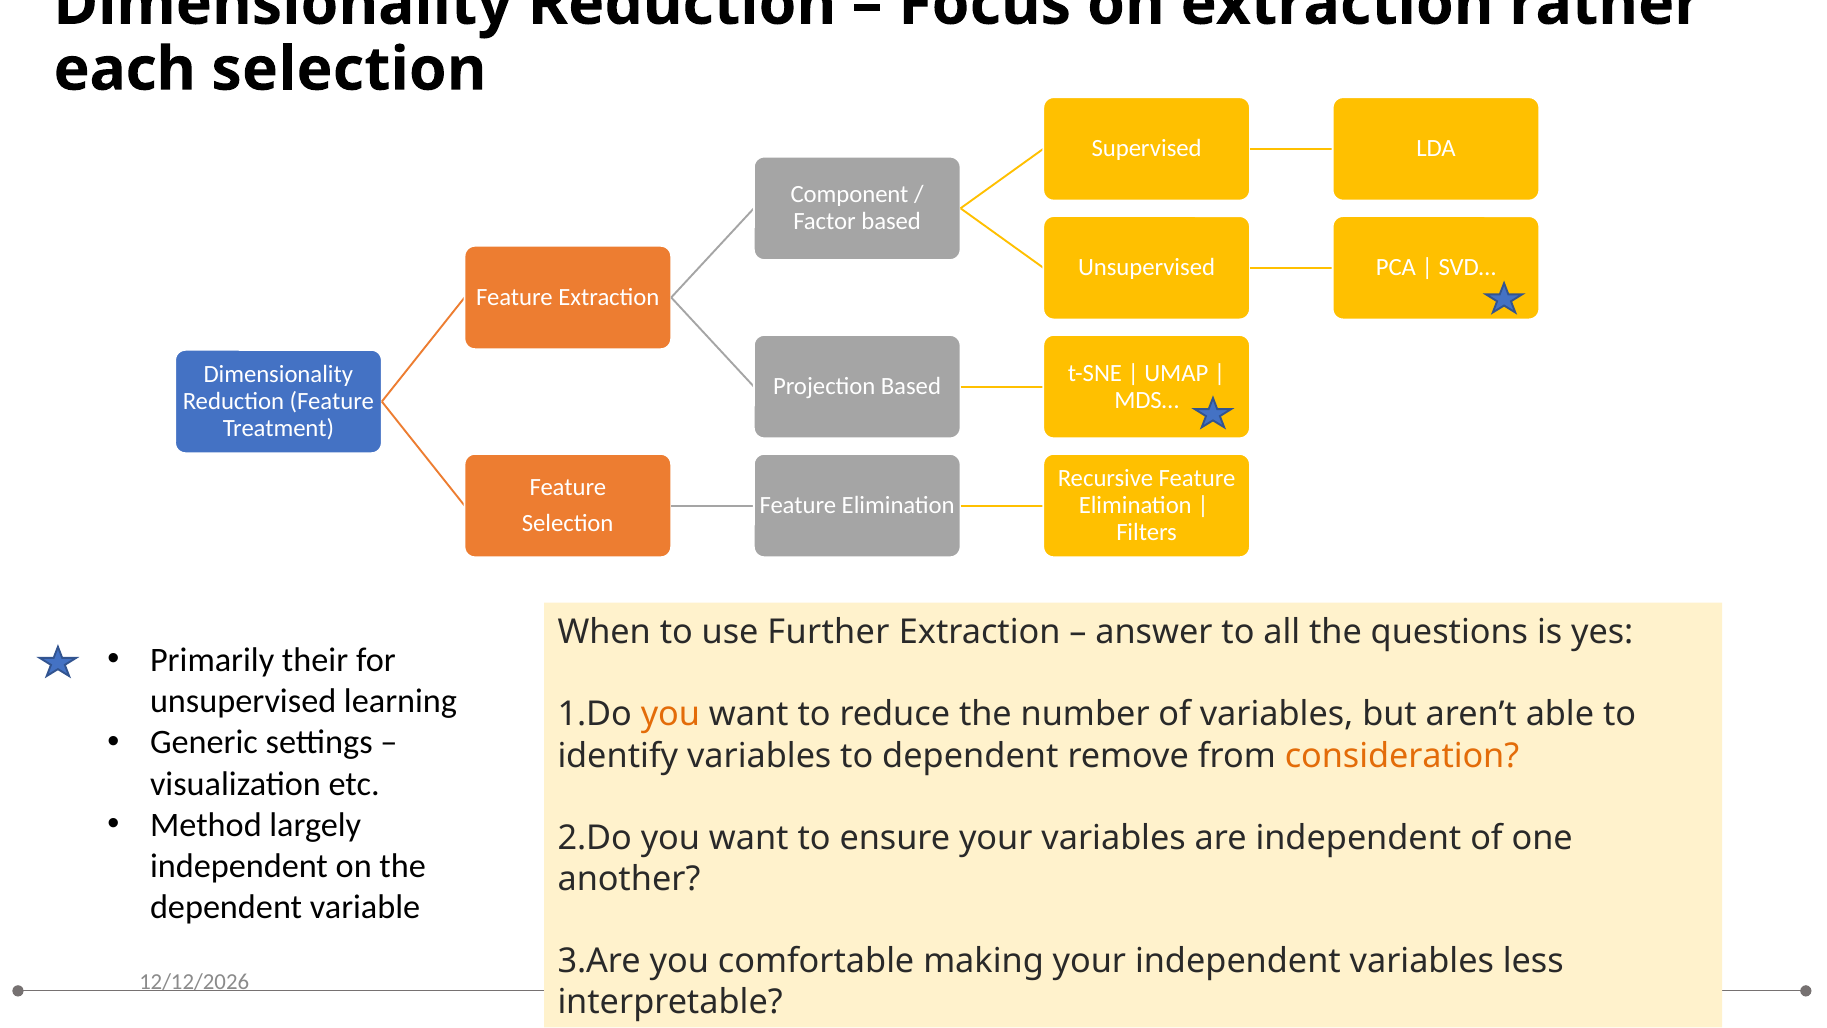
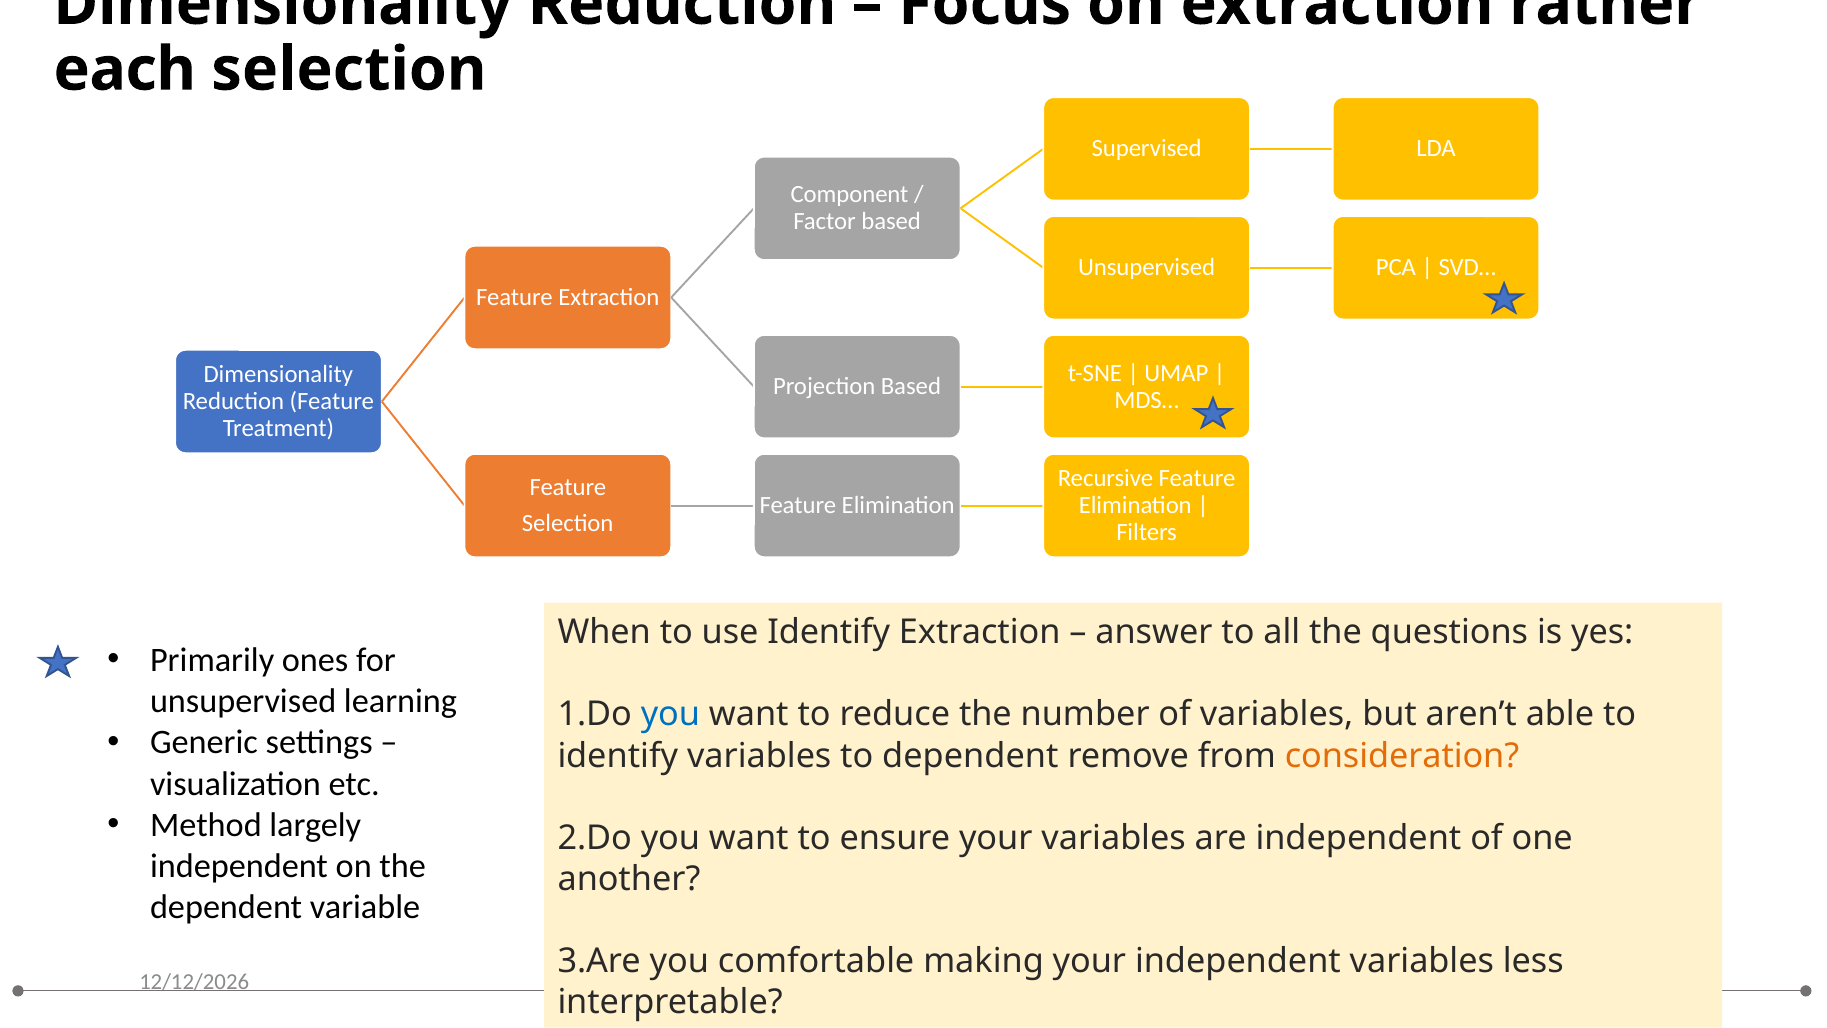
use Further: Further -> Identify (829, 632)
their: their -> ones (315, 660)
you colour: orange -> blue (670, 714)
